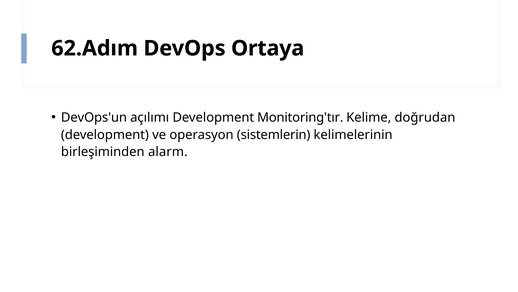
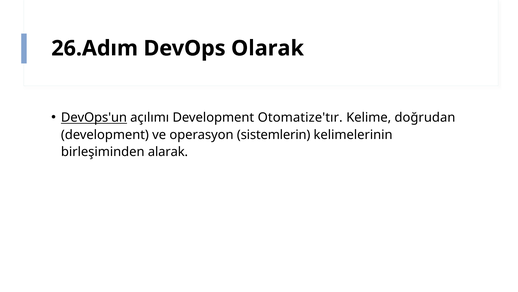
62.Adım: 62.Adım -> 26.Adım (95, 48)
Ortaya: Ortaya -> Olarak (268, 48)
DevOps'un underline: none -> present (94, 117)
Monitoring'tır: Monitoring'tır -> Otomatize'tır (300, 117)
alarm: alarm -> alarak (168, 152)
